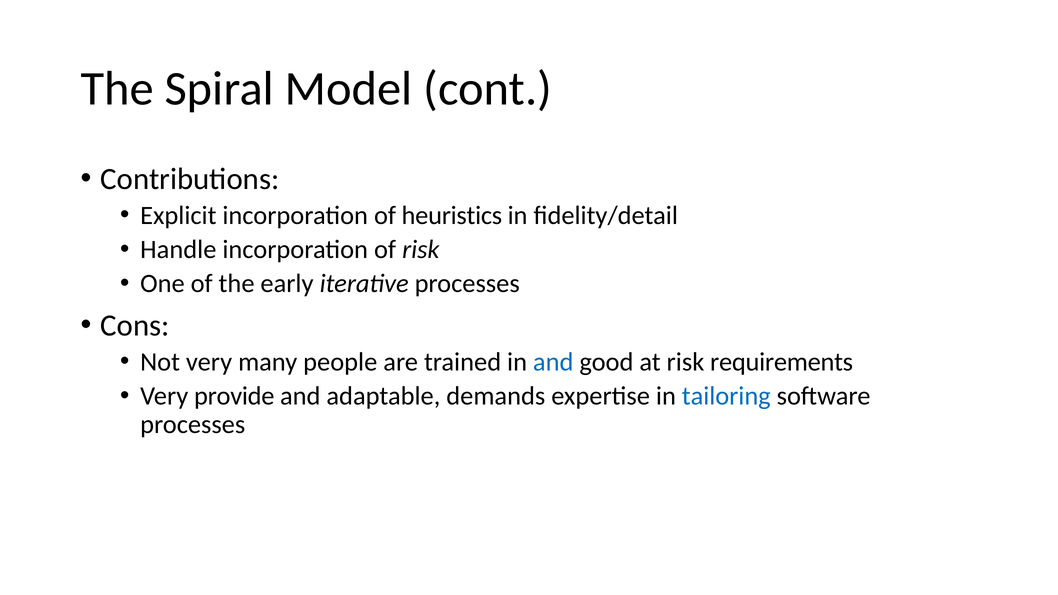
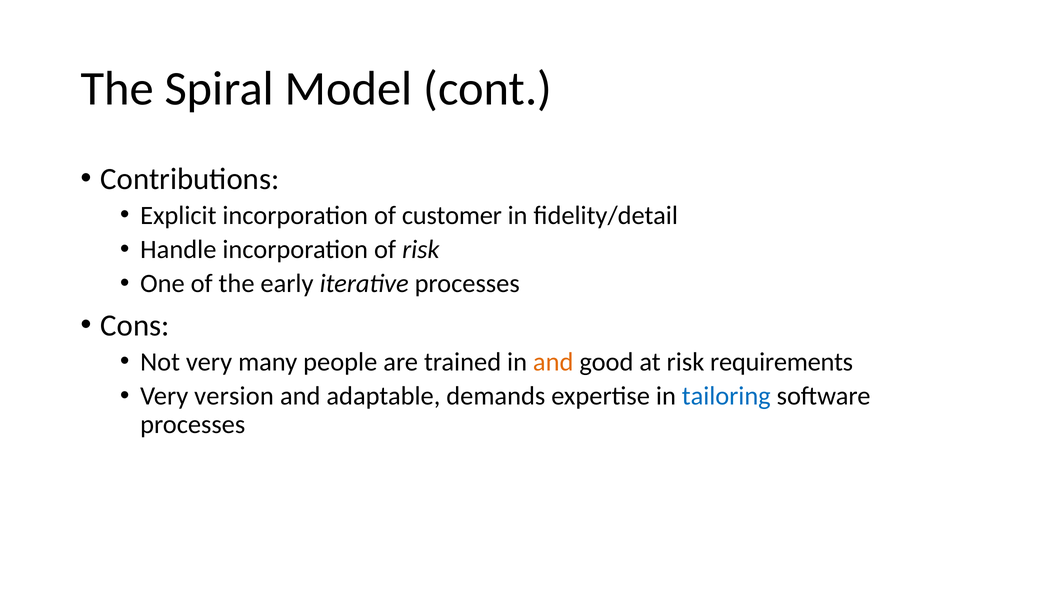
heuristics: heuristics -> customer (452, 215)
and colour: blue -> orange (553, 362)
provide: provide -> version (234, 396)
